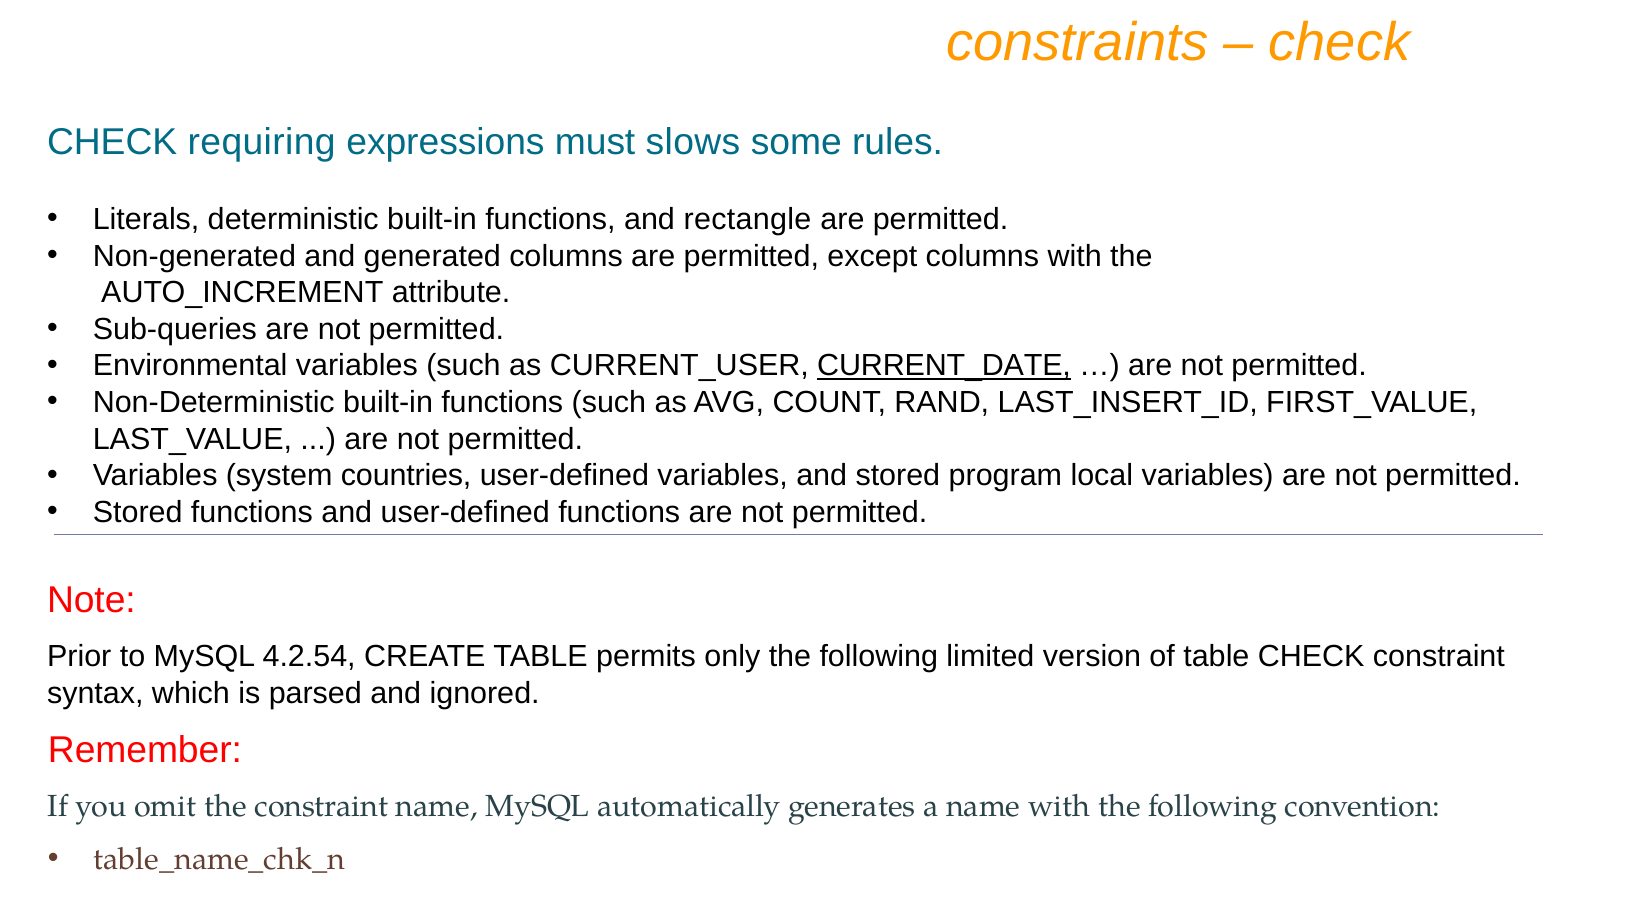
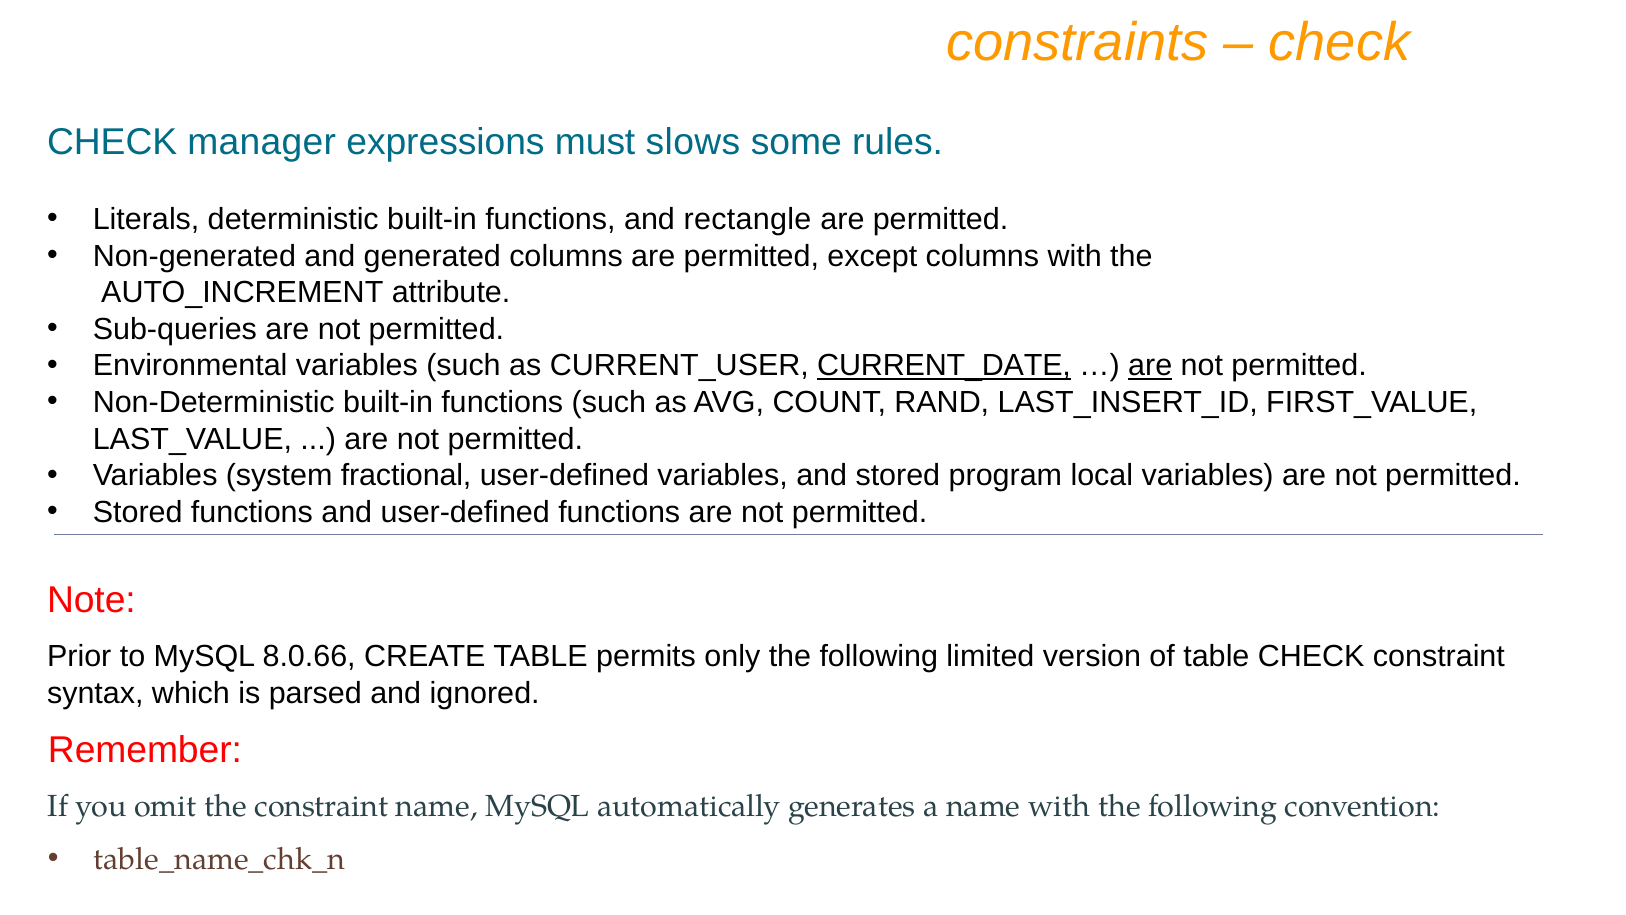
requiring: requiring -> manager (262, 143)
are underline: none -> present (1150, 366)
countries: countries -> fractional (406, 475)
4.2.54: 4.2.54 -> 8.0.66 (309, 656)
